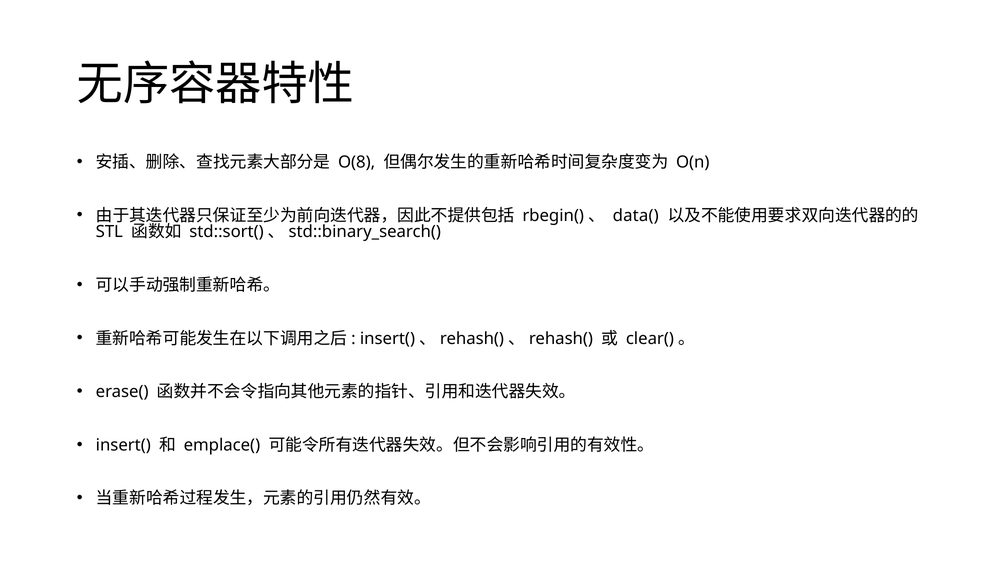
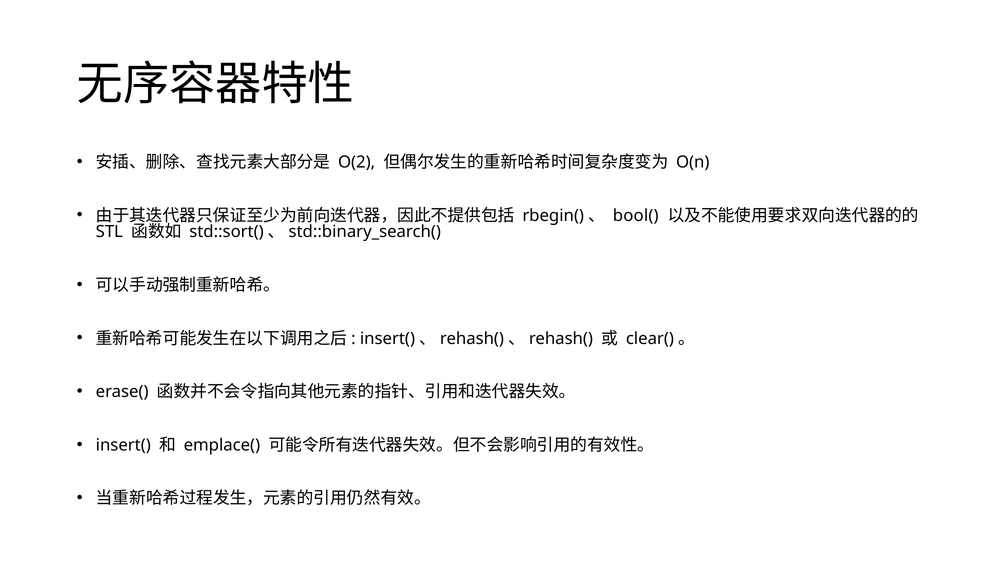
O(8: O(8 -> O(2 (357, 162)
data(: data( -> bool( (636, 216)
